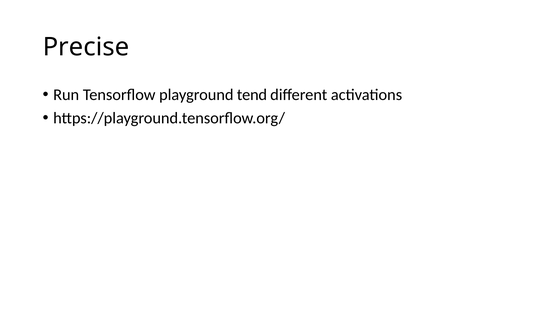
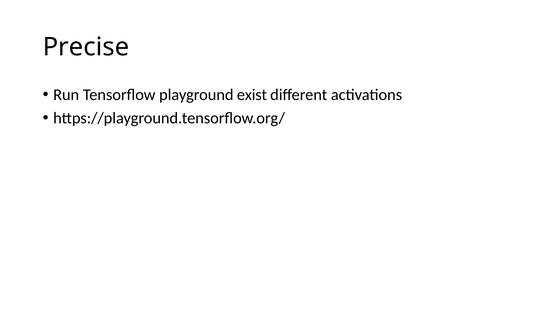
tend: tend -> exist (252, 95)
